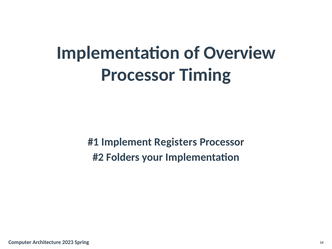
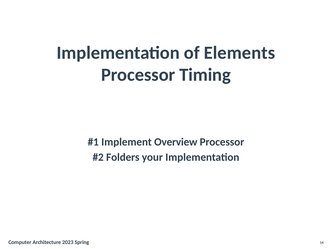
Overview: Overview -> Elements (239, 53)
Registers: Registers -> Overview (176, 142)
